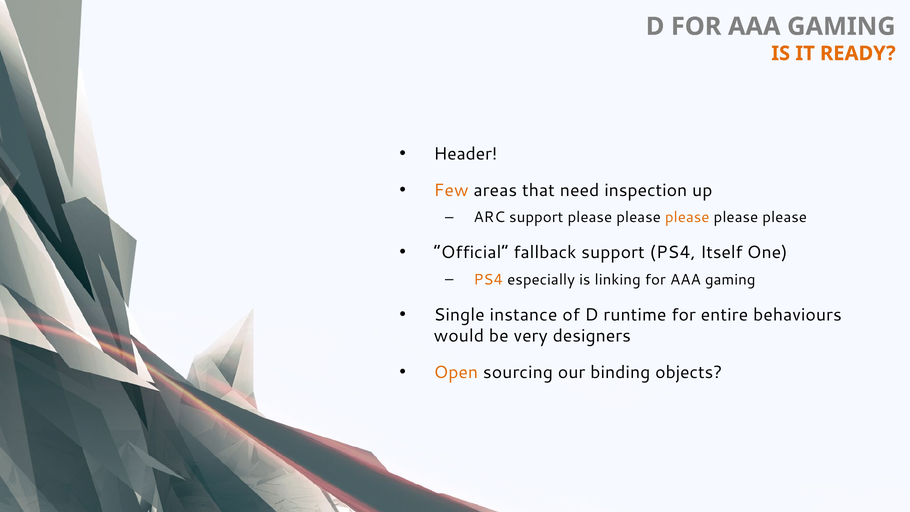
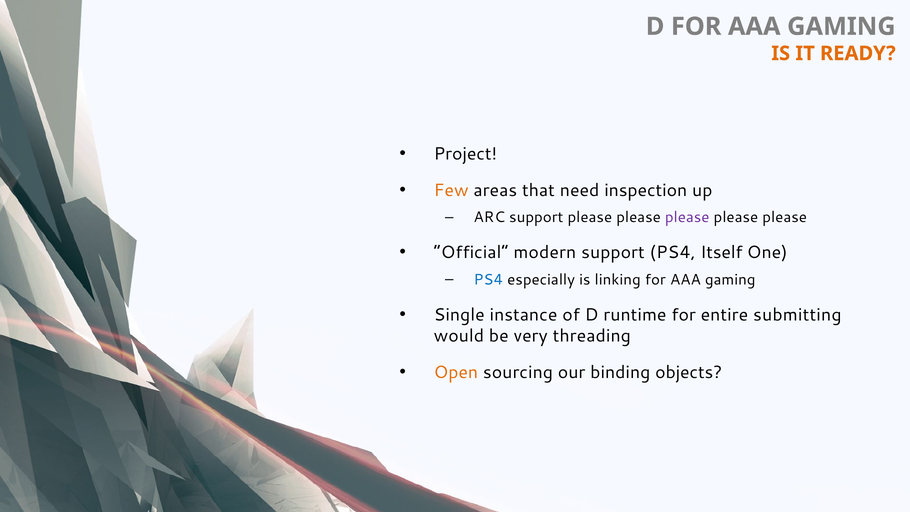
Header: Header -> Project (465, 154)
please colour: orange -> purple (687, 217)
fallback: fallback -> modern (545, 252)
PS4 colour: orange -> blue (488, 280)
behaviours: behaviours -> submitting (797, 315)
designers: designers -> threading (592, 336)
